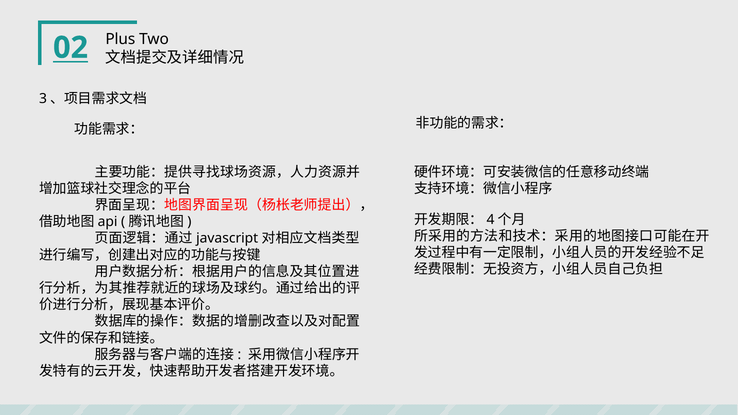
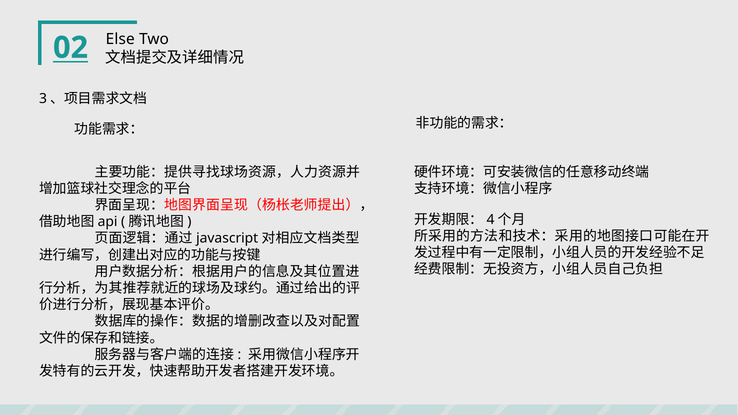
Plus: Plus -> Else (120, 39)
